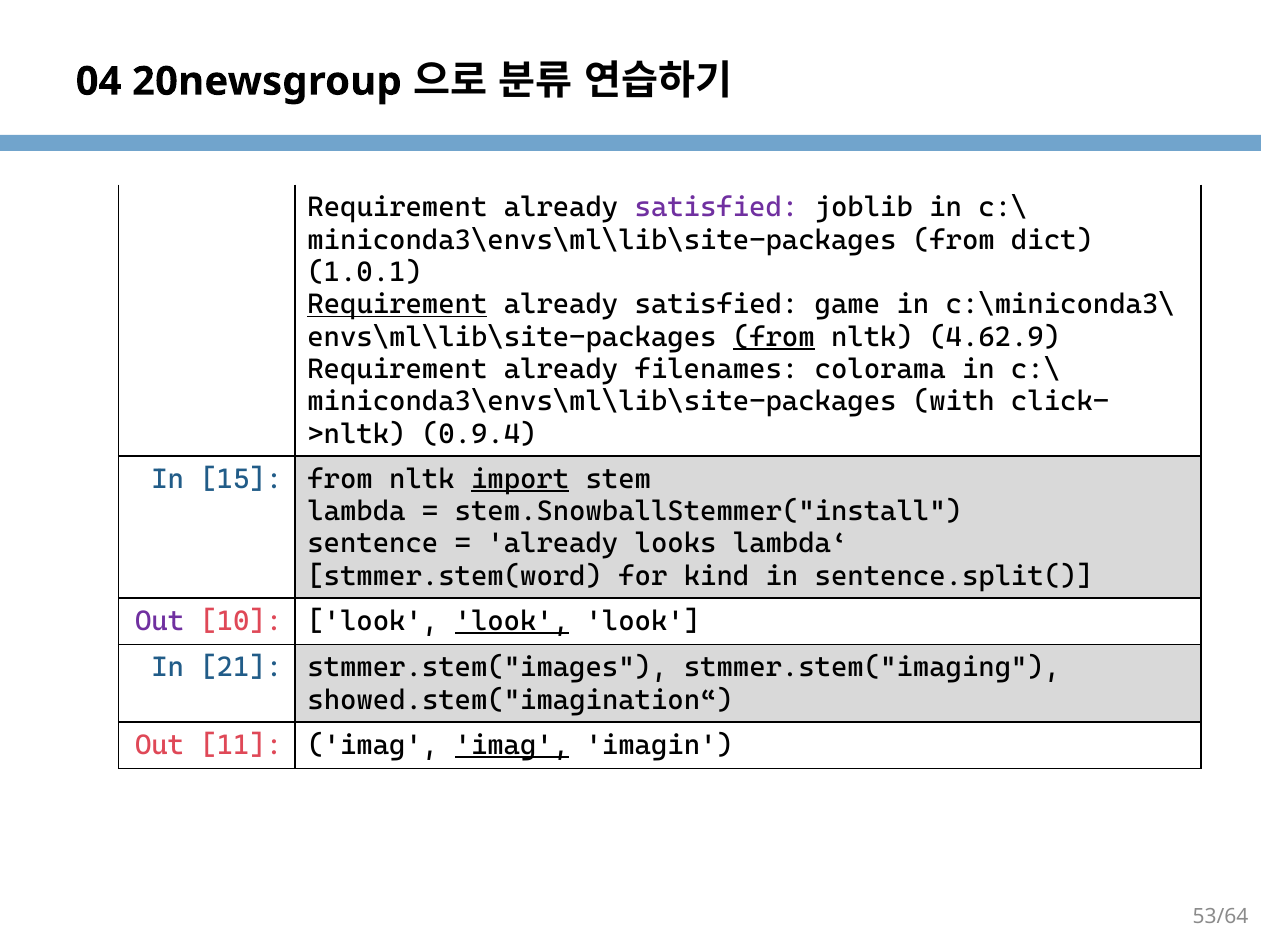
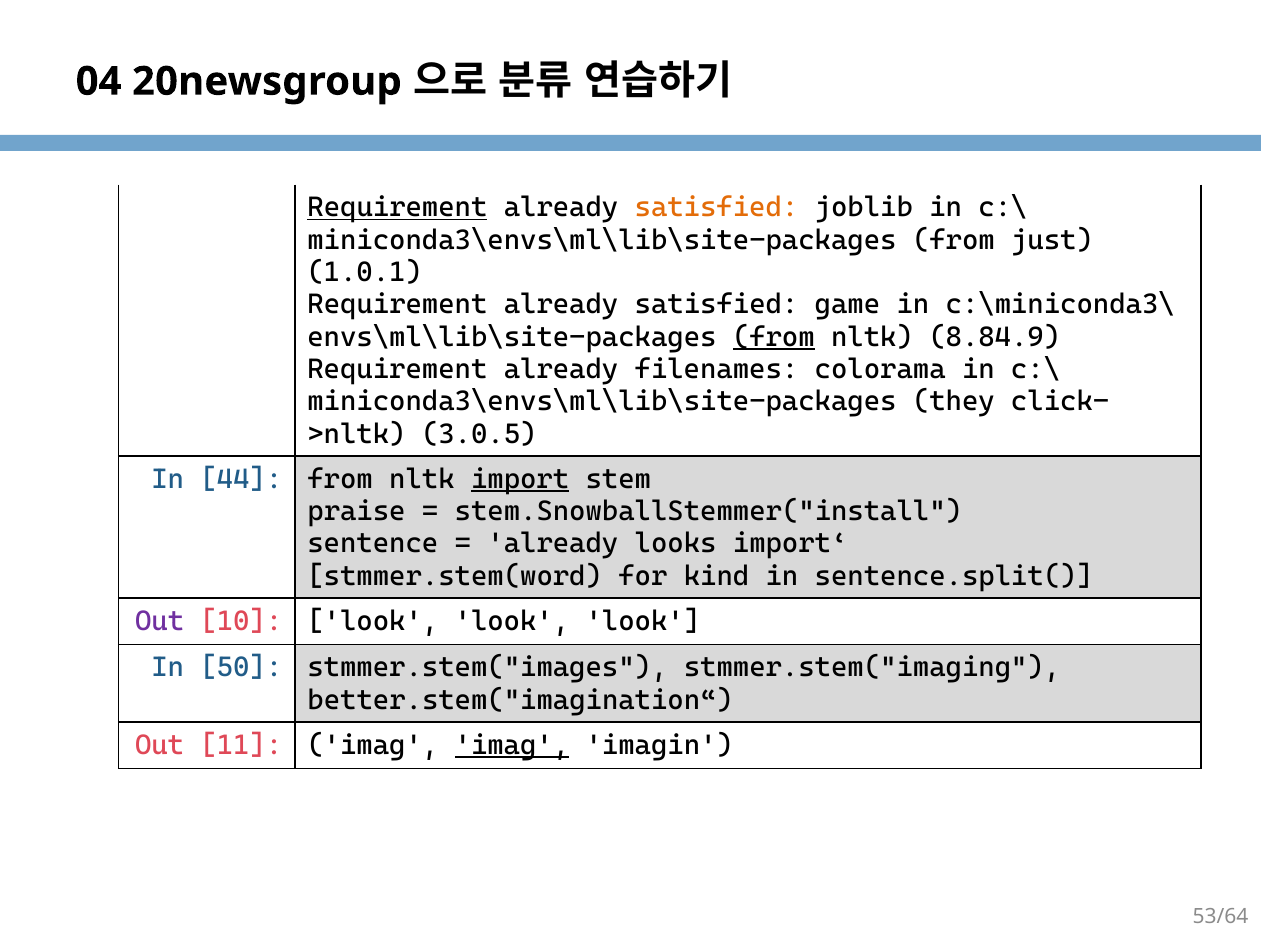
Requirement underline: none -> present (397, 208)
satisfied colour: purple -> orange (716, 208)
dict: dict -> just (1052, 240)
Requirement underline: present -> none (397, 305)
4.62.9: 4.62.9 -> 8.84.9 (995, 337)
with: with -> they (954, 402)
0.9.4: 0.9.4 -> 3.0.5 (479, 434)
15: 15 -> 44 (241, 479)
lambda: lambda -> praise (357, 512)
lambda‘: lambda‘ -> import‘ (790, 544)
look underline: present -> none (512, 621)
21: 21 -> 50 (241, 668)
showed.stem("imagination“: showed.stem("imagination“ -> better.stem("imagination“ (520, 701)
